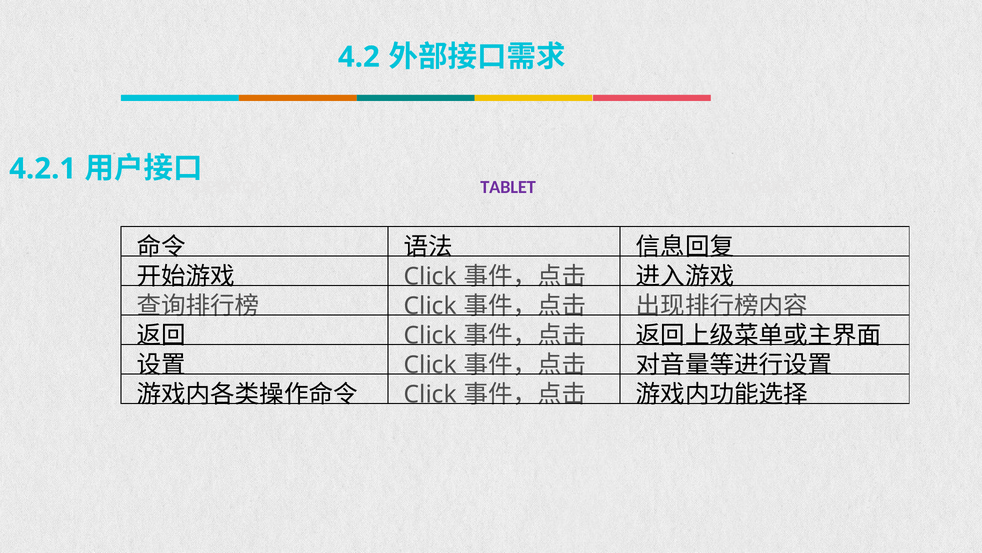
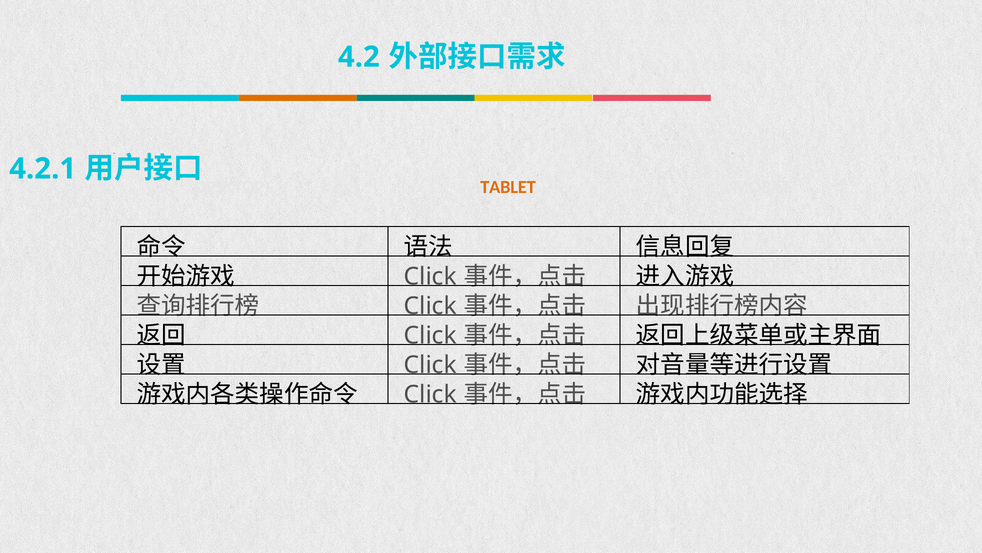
TABLET colour: purple -> orange (508, 187)
